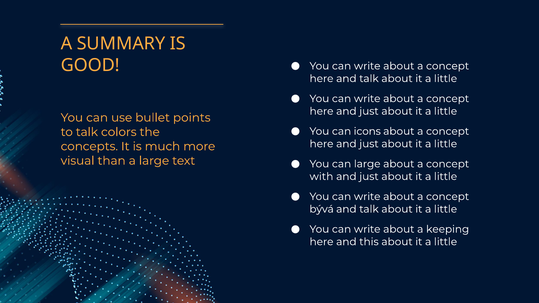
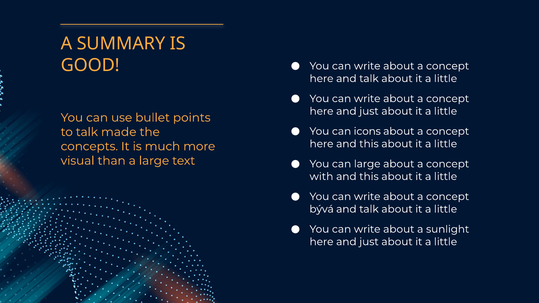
colors: colors -> made (119, 132)
just: just -> this (369, 144)
just: just -> this (369, 177)
keeping: keeping -> sunlight (448, 229)
this: this -> just (369, 242)
